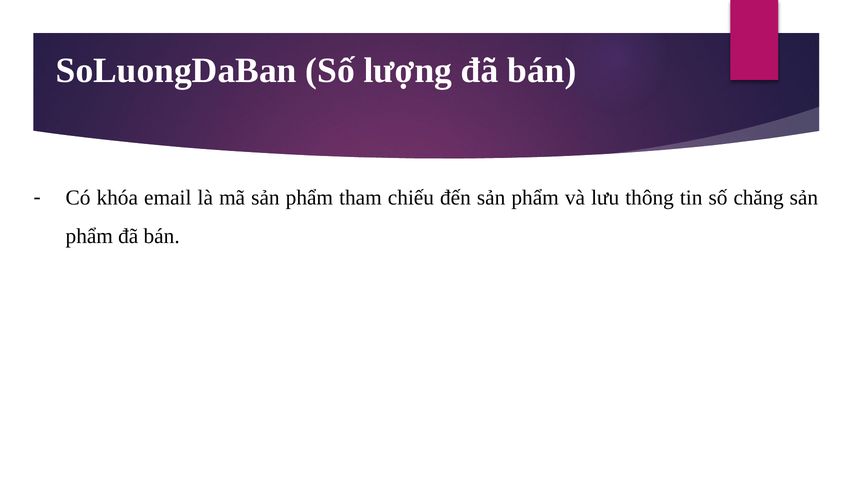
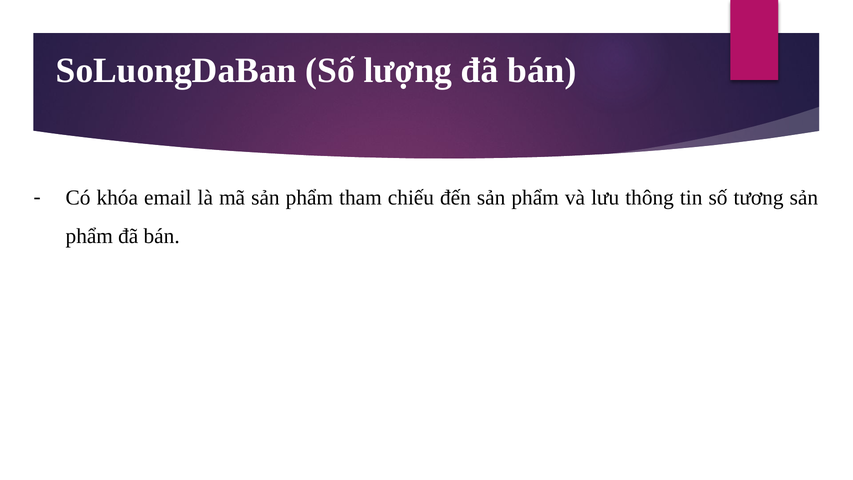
chăng: chăng -> tương (759, 198)
